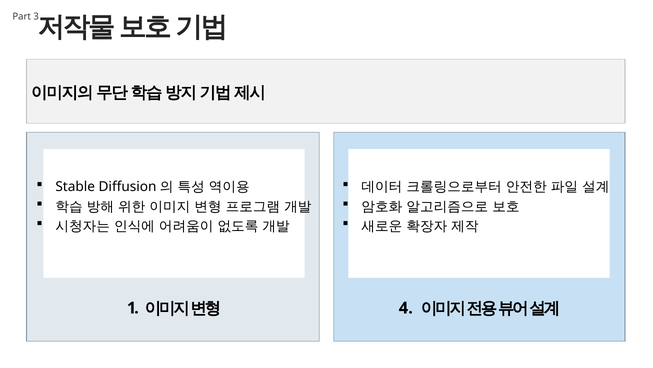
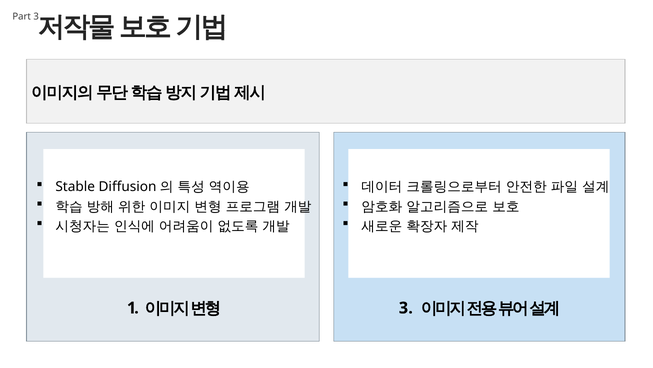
4: 4 -> 3 (403, 307)
